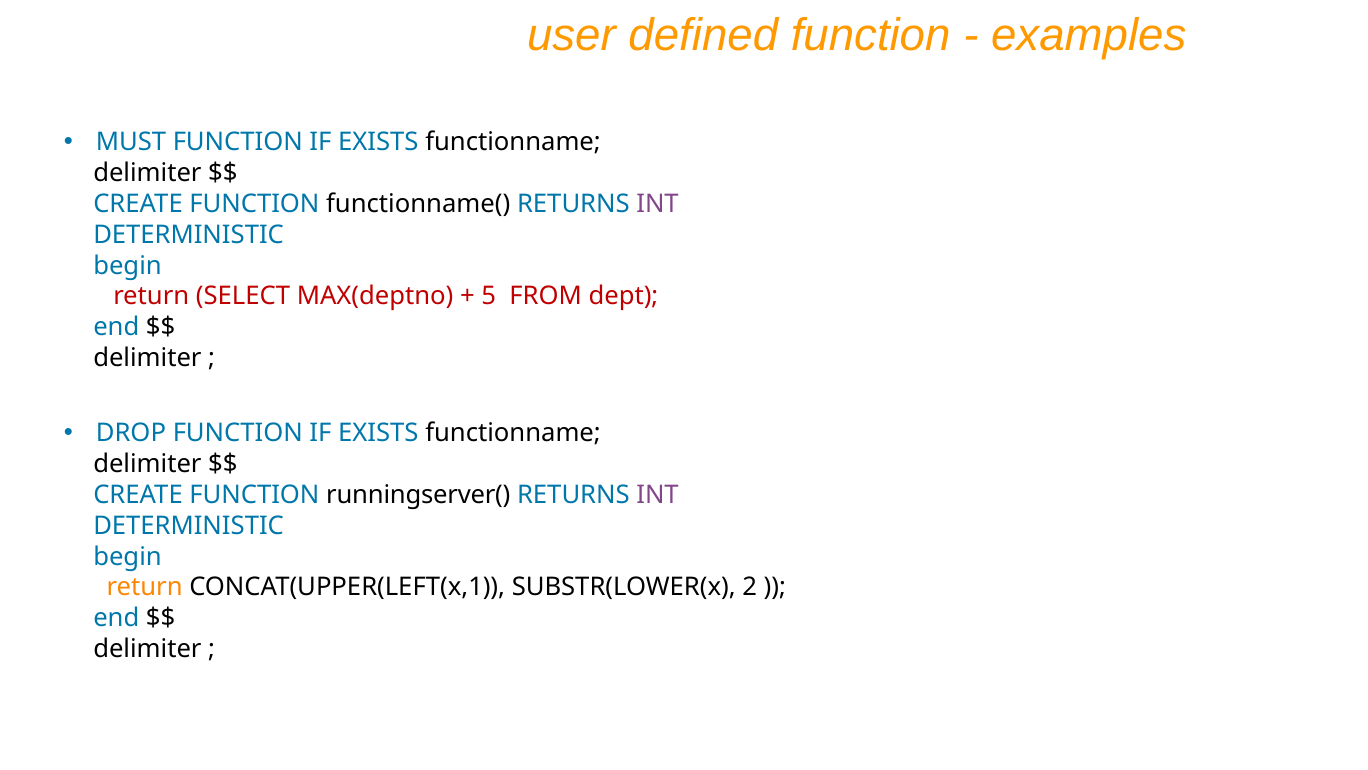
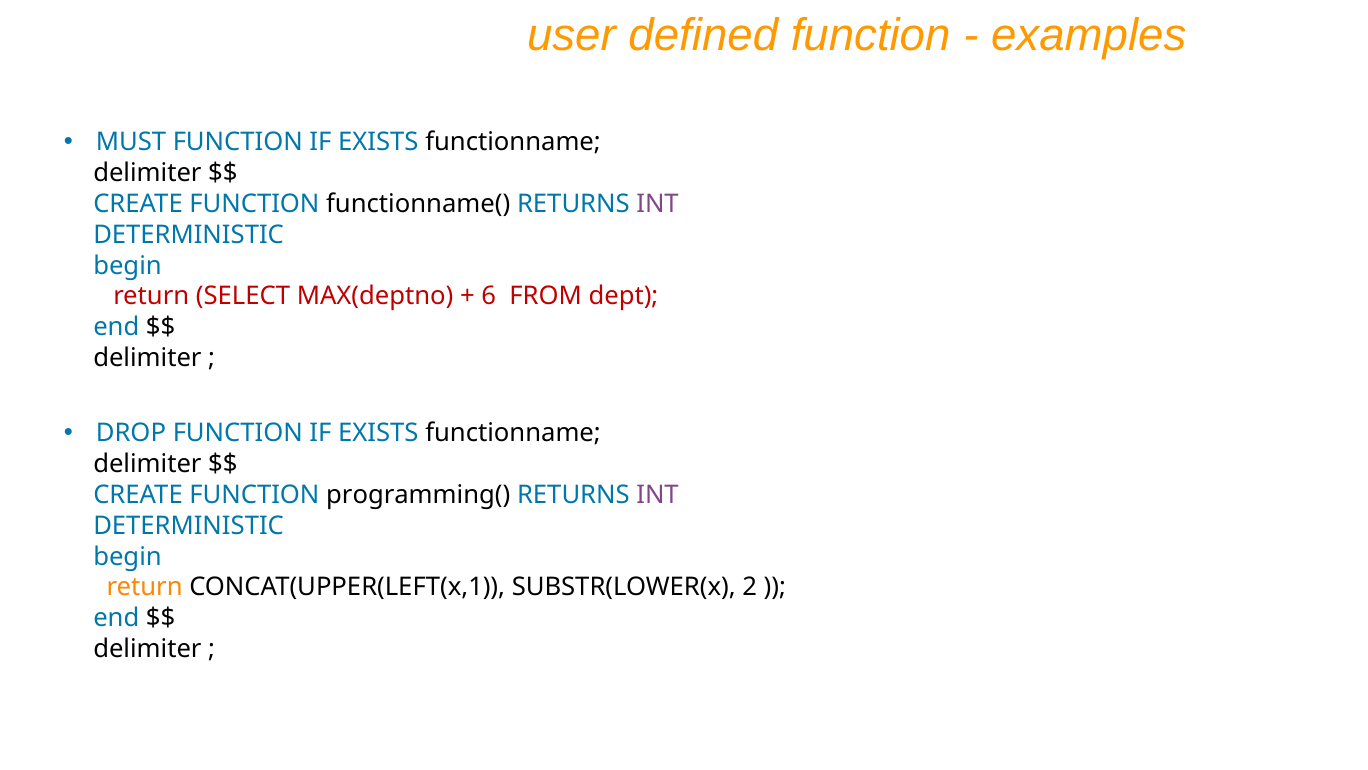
5: 5 -> 6 (489, 296)
runningserver(: runningserver( -> programming( (418, 495)
